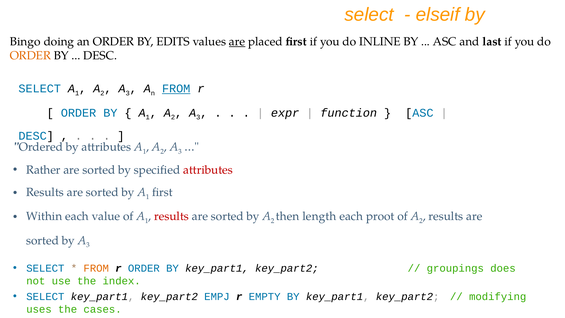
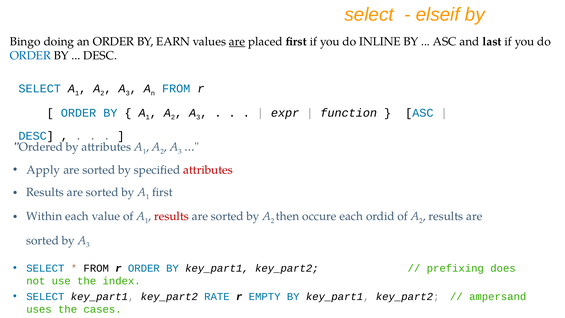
EDITS: EDITS -> EARN (173, 42)
ORDER colour: orange -> blue (30, 56)
FROM underline: present -> none (176, 89)
Rather: Rather -> Apply (43, 170)
length: length -> occure (319, 216)
proot: proot -> ordid (380, 216)
FROM colour: orange -> black (96, 268)
groupings: groupings -> prefixing (455, 268)
EMPJ: EMPJ -> RATE (217, 296)
modifying: modifying -> ampersand (498, 296)
